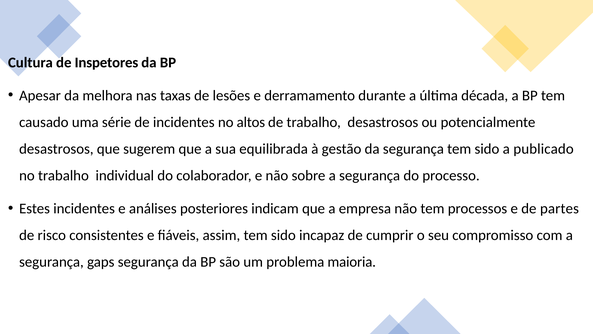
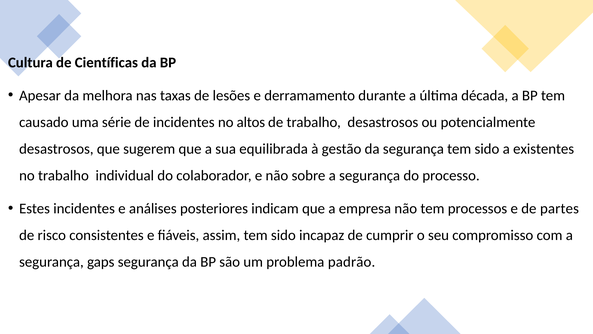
Inspetores: Inspetores -> Científicas (106, 63)
publicado: publicado -> existentes (544, 149)
maioria: maioria -> padrão (352, 262)
